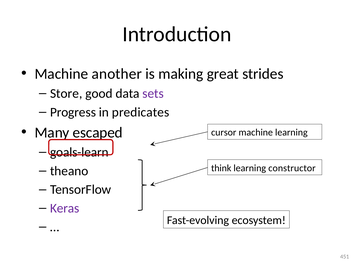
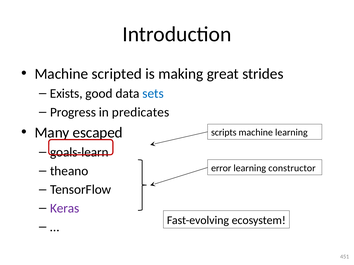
another: another -> scripted (117, 74)
Store: Store -> Exists (66, 94)
sets colour: purple -> blue (153, 94)
cursor: cursor -> scripts (224, 133)
think: think -> error (221, 168)
